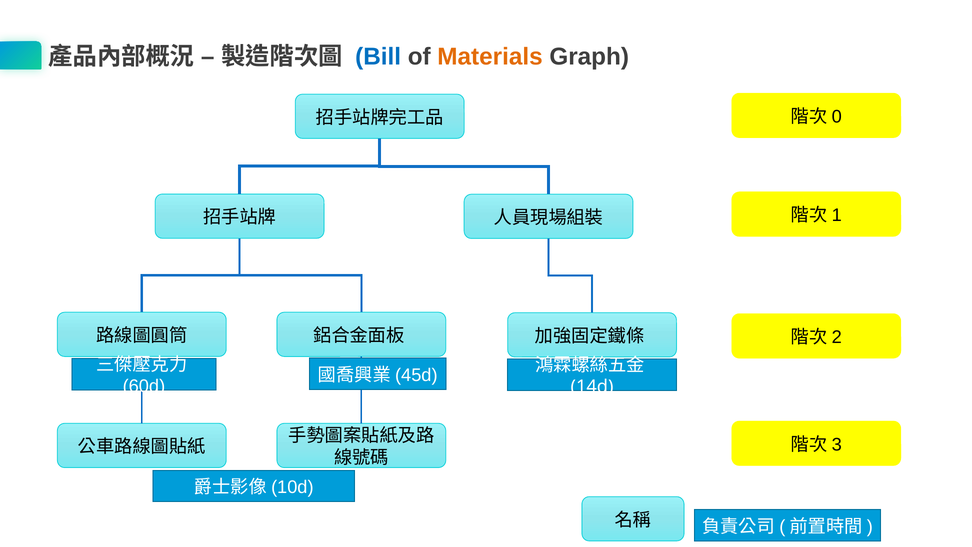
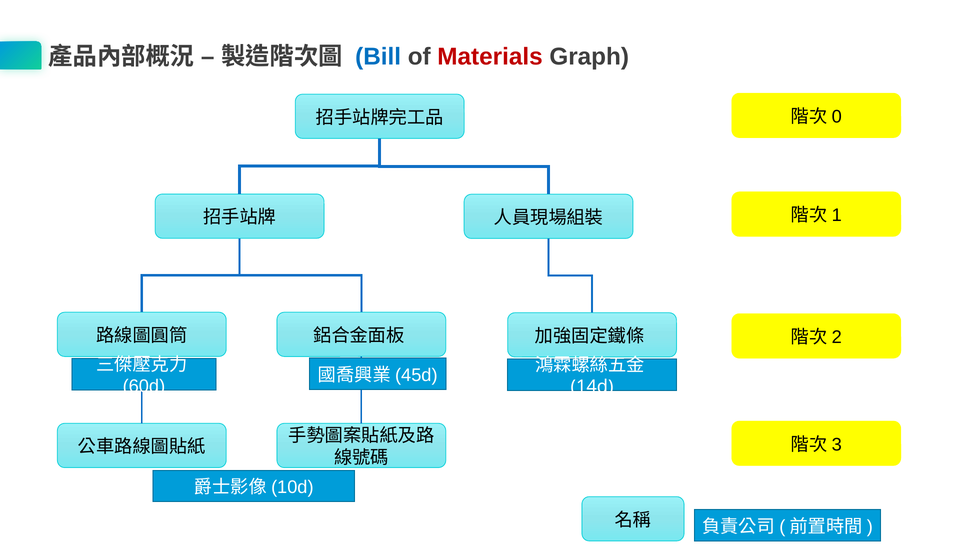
Materials colour: orange -> red (490, 57)
